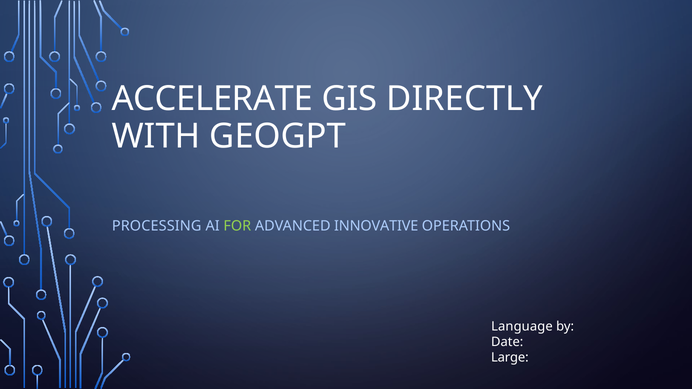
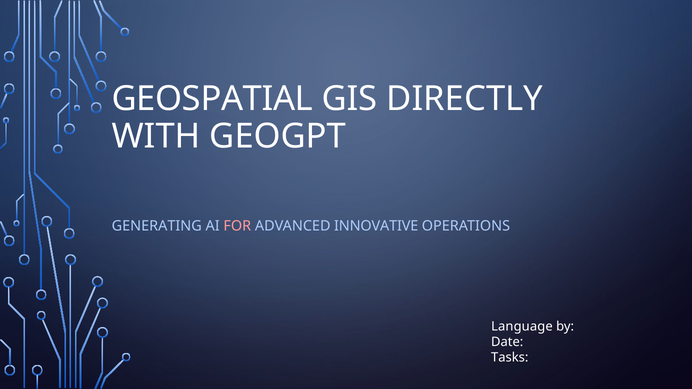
ACCELERATE: ACCELERATE -> GEOSPATIAL (212, 99)
PROCESSING: PROCESSING -> GENERATING (157, 226)
FOR colour: light green -> pink (237, 226)
Large: Large -> Tasks (510, 358)
